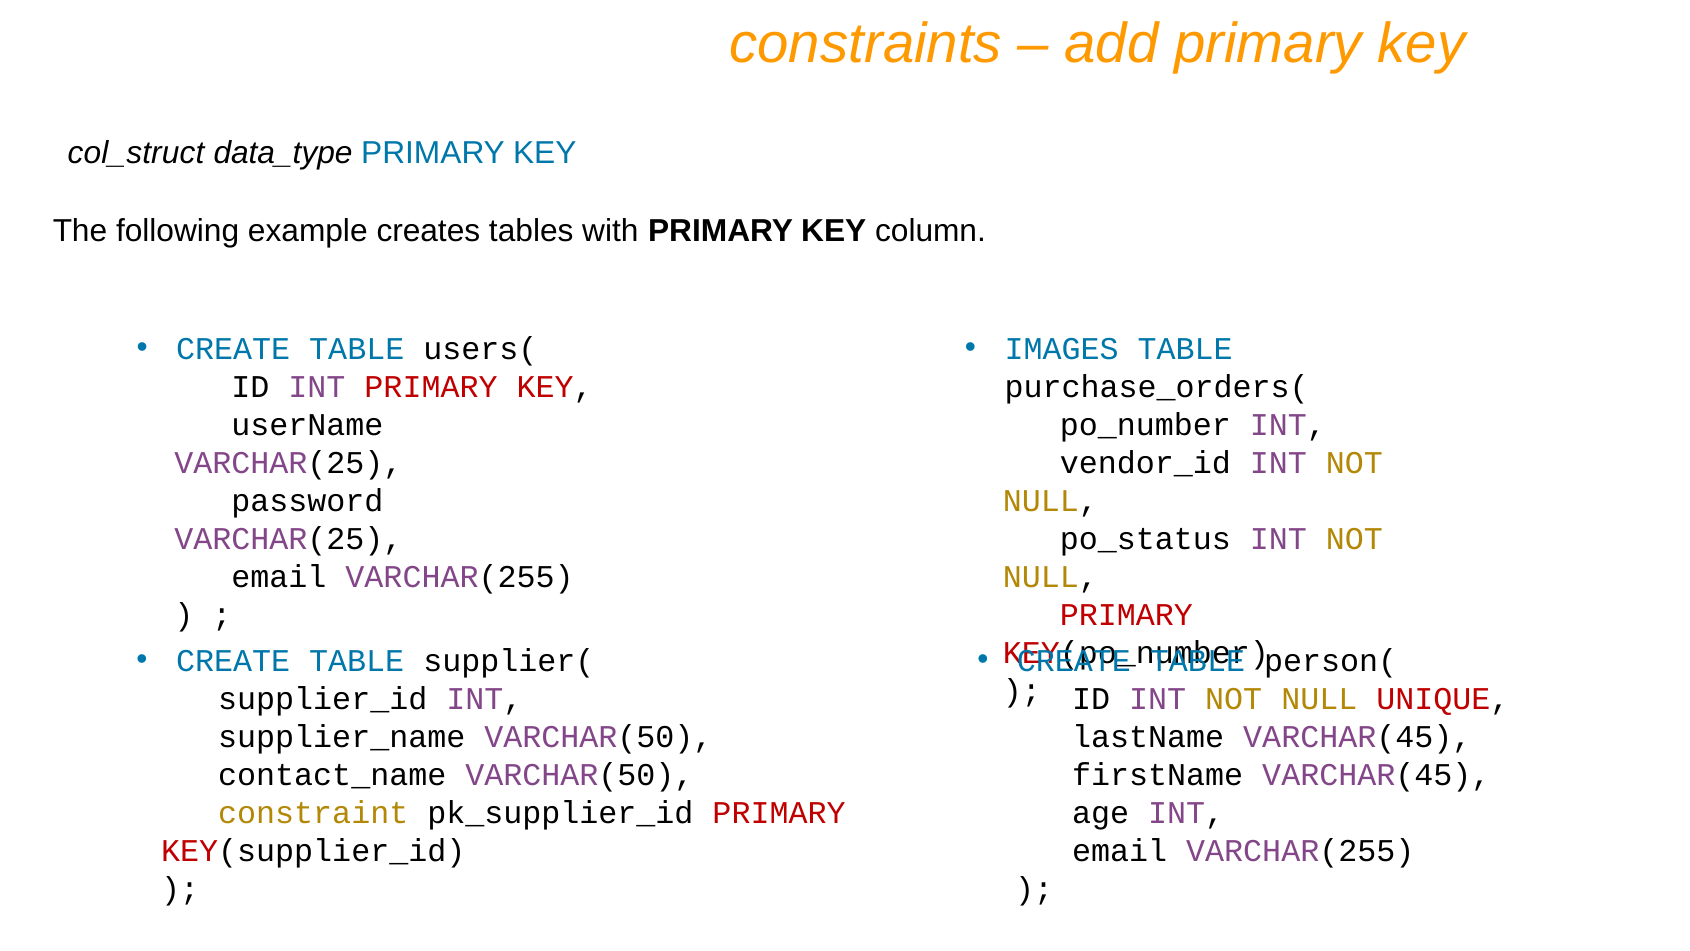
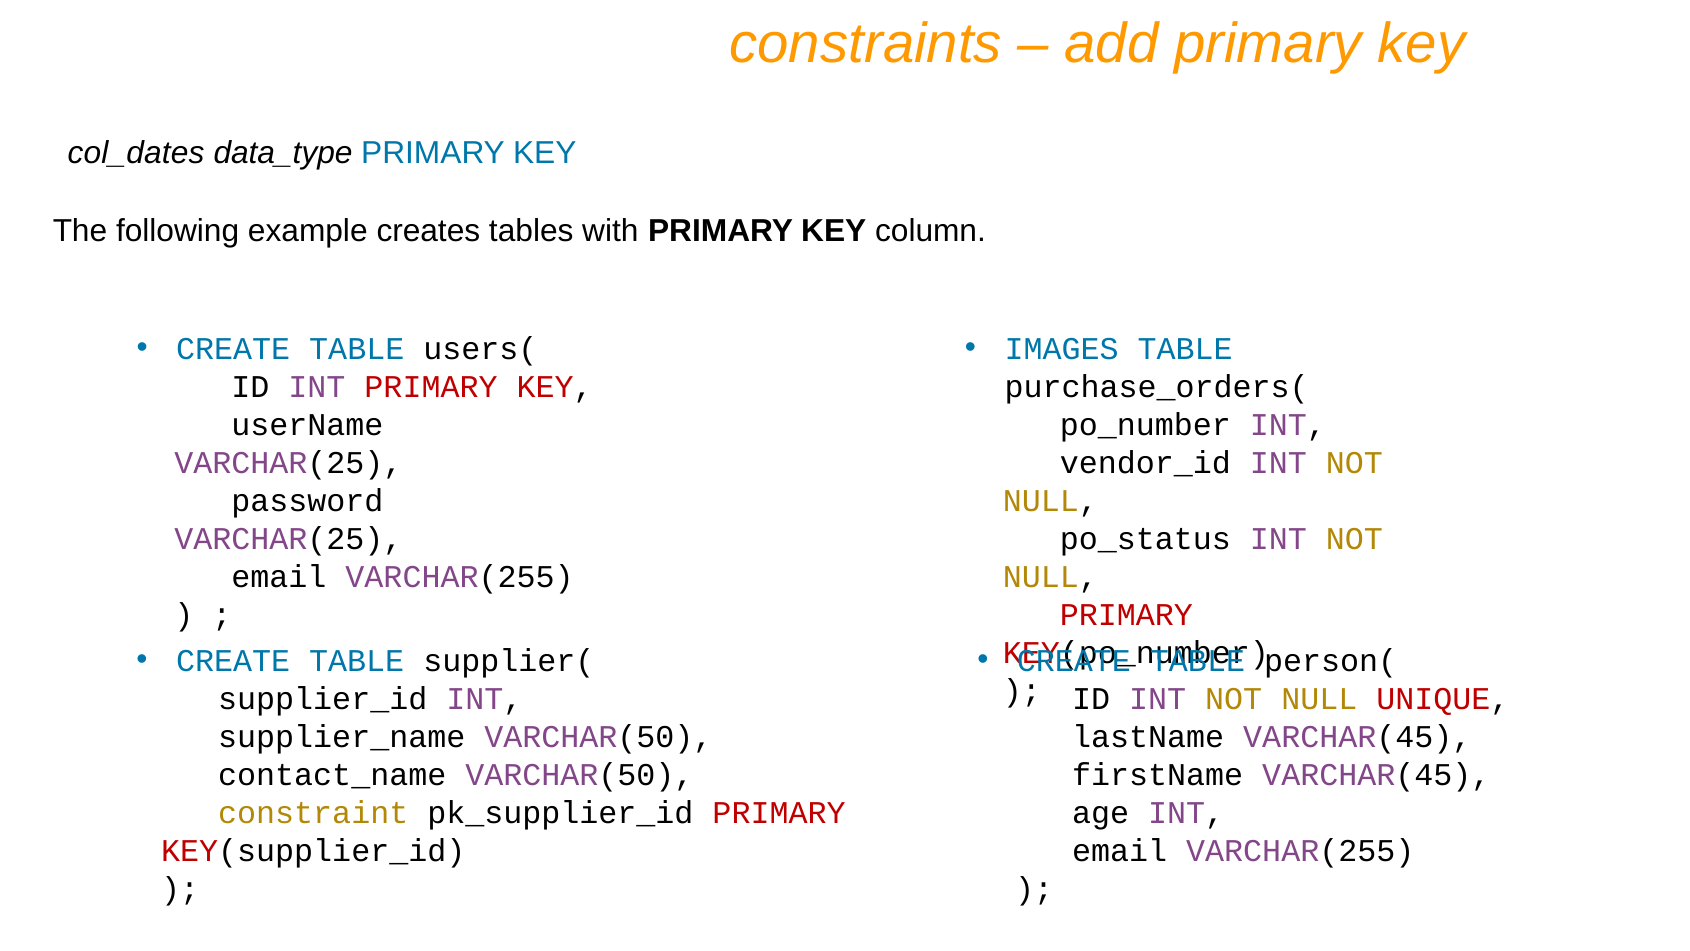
col_struct: col_struct -> col_dates (136, 153)
